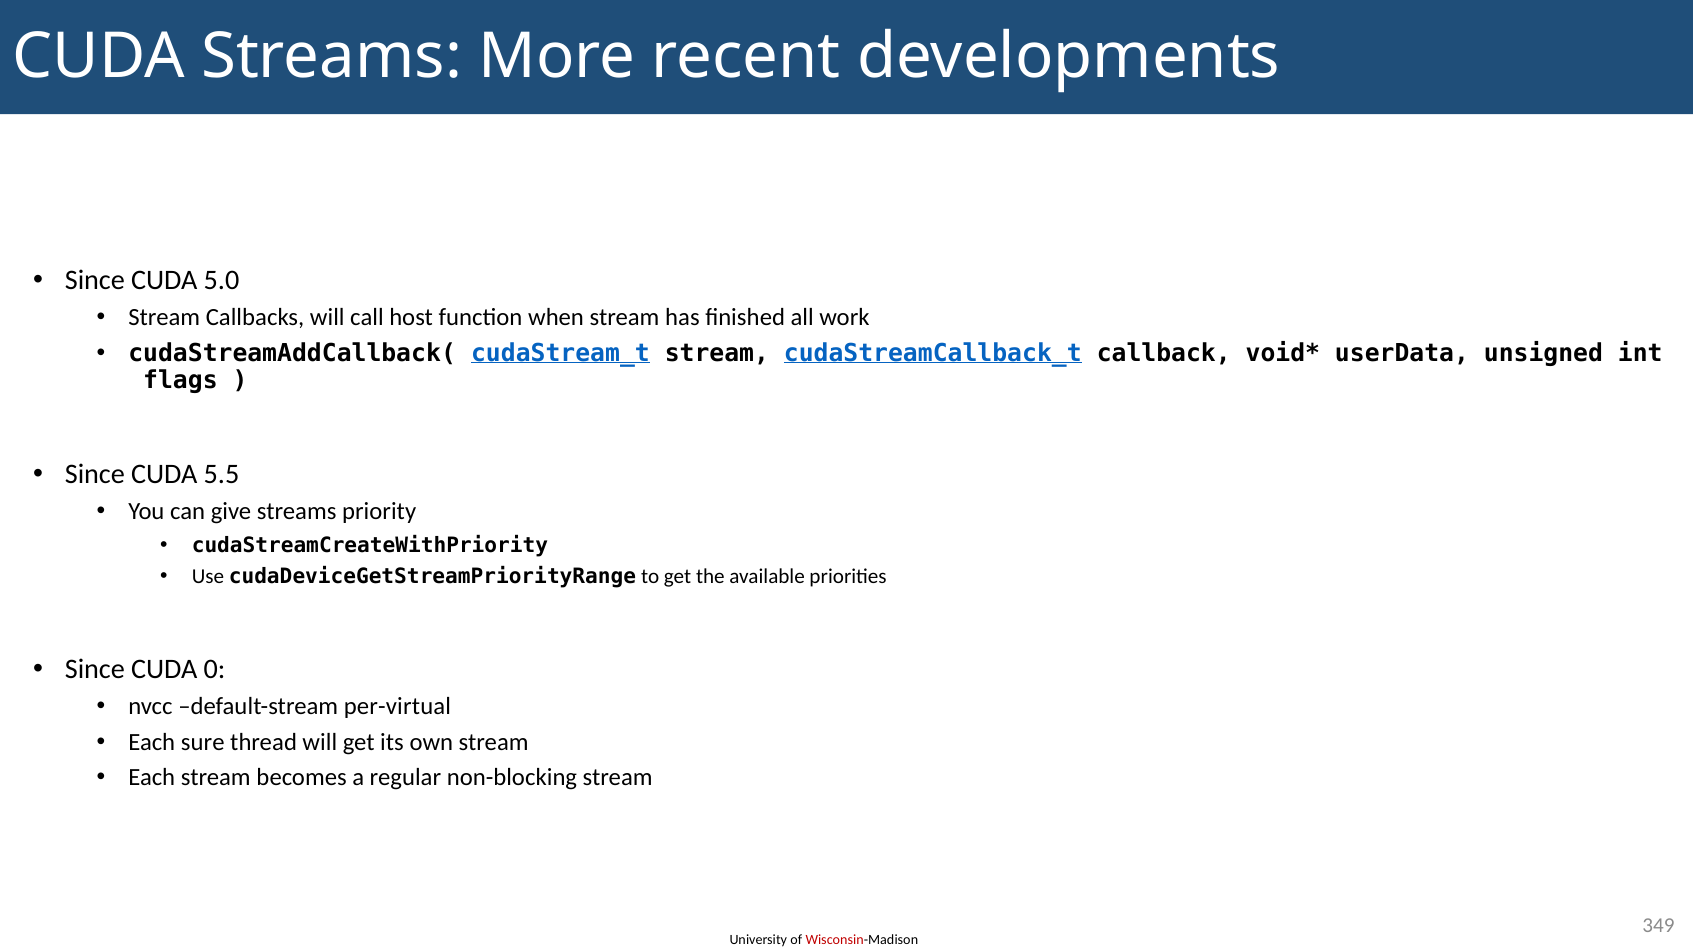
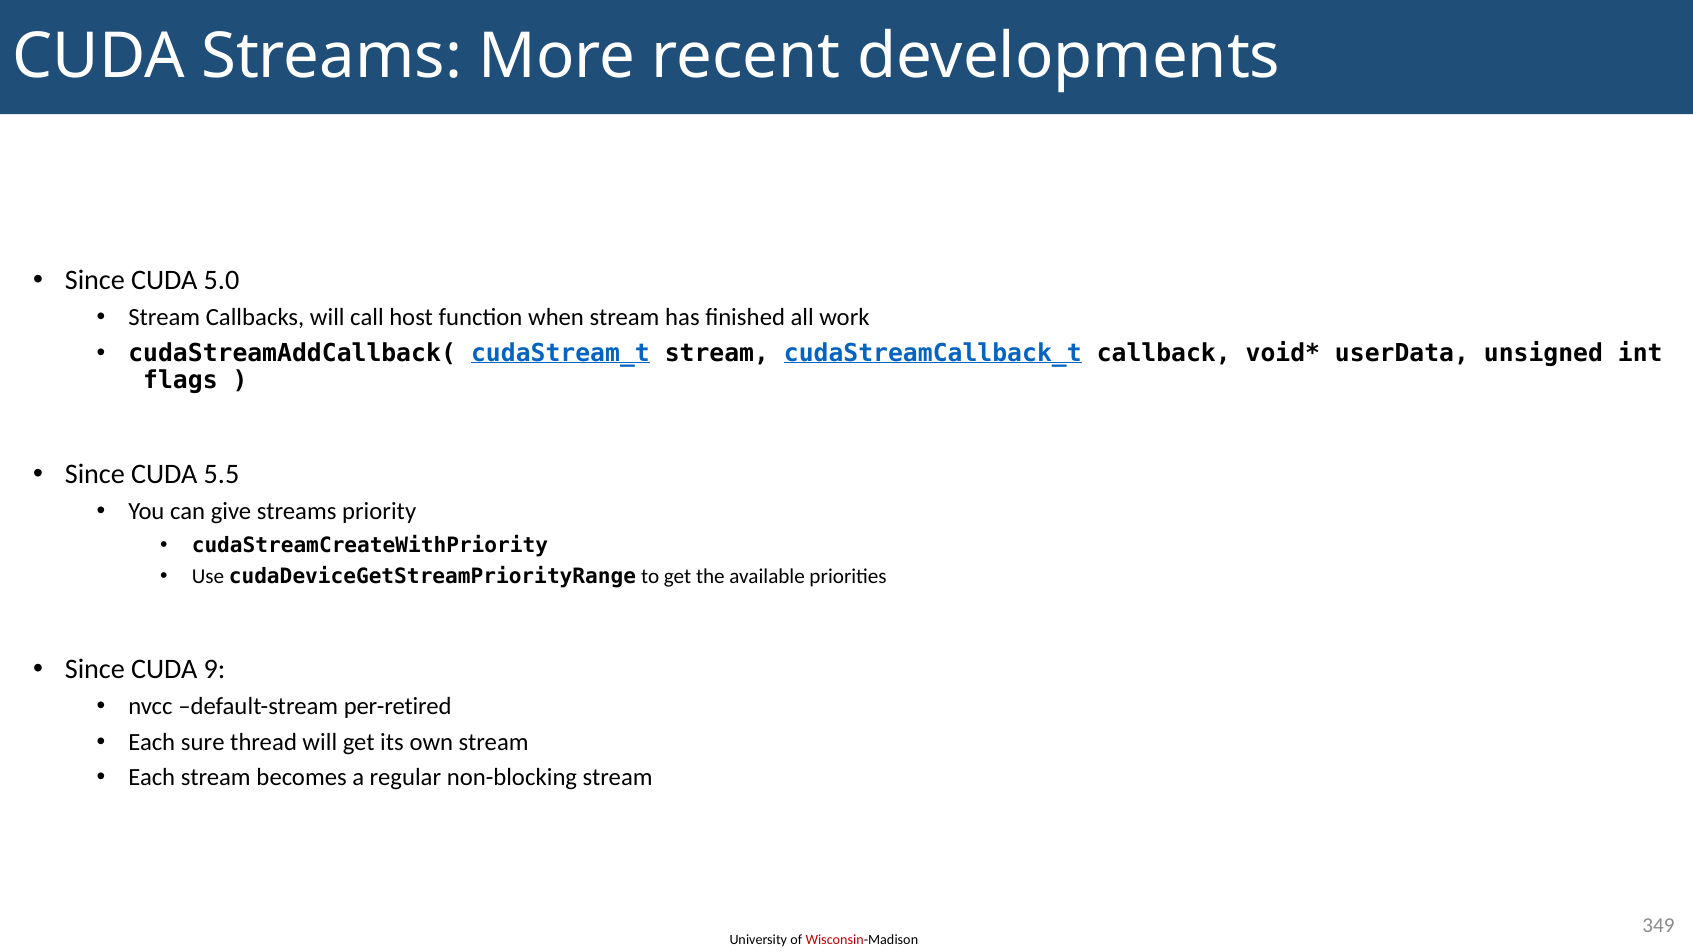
0: 0 -> 9 (215, 669)
per-virtual: per-virtual -> per-retired (398, 707)
